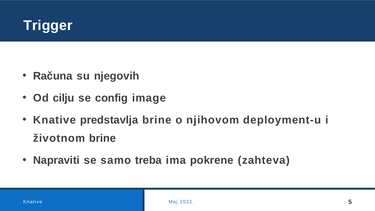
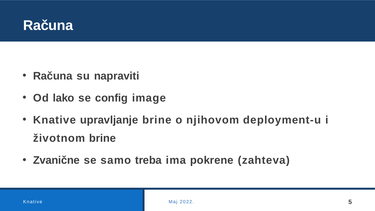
Trigger: Trigger -> Računa (48, 25)
njegovih: njegovih -> napraviti (117, 76)
cilju: cilju -> lako (64, 98)
predstavlja: predstavlja -> upravljanje (109, 120)
Napraviti: Napraviti -> Zvanične (56, 160)
